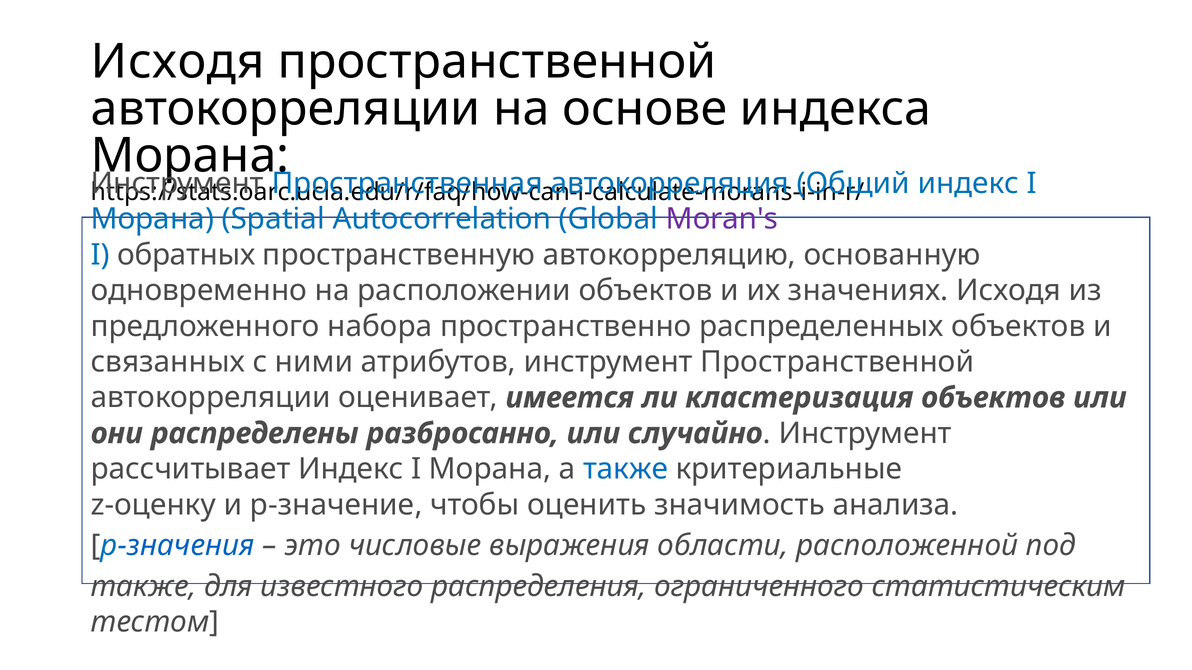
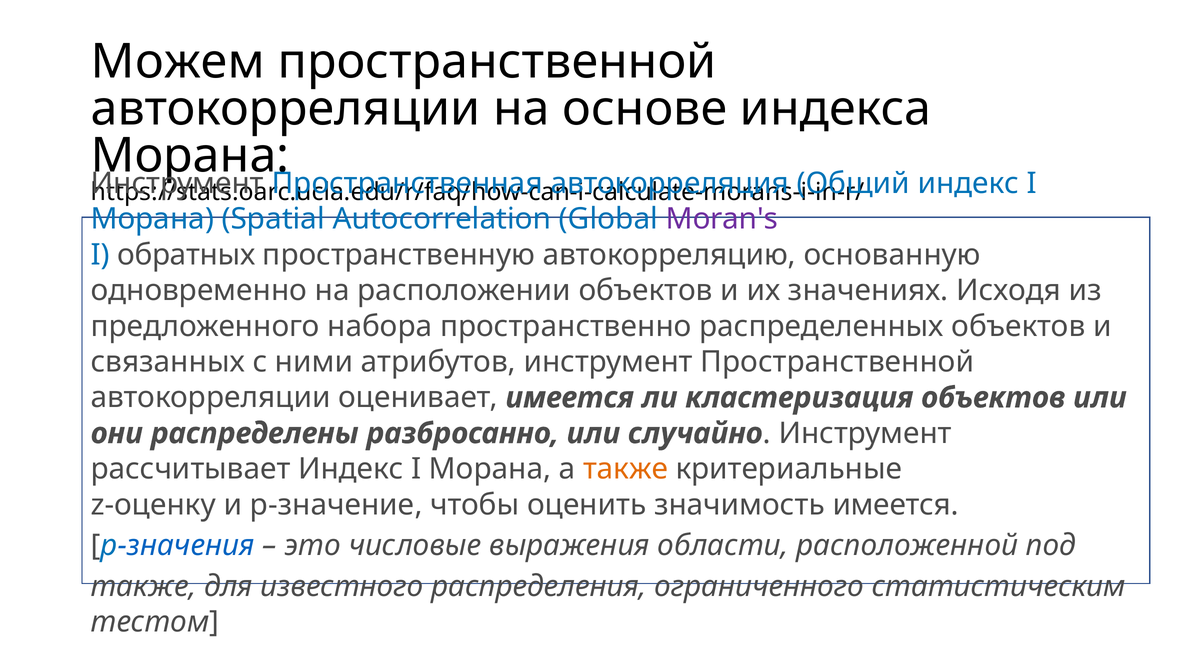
Исходя: Исходя -> Можем (178, 62)
также colour: blue -> orange (626, 469)
значимость анализа: анализа -> имеется (896, 505)
